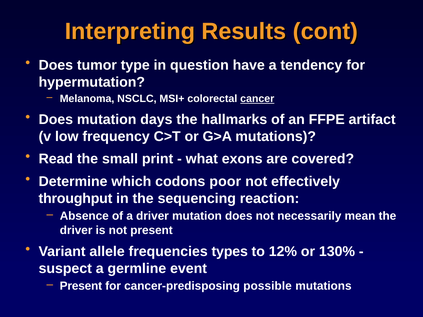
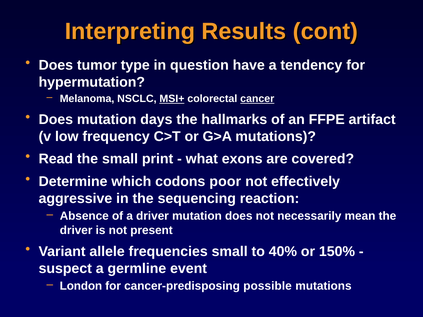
MSI+ underline: none -> present (172, 99)
throughput: throughput -> aggressive (75, 199)
frequencies types: types -> small (230, 252)
12%: 12% -> 40% (283, 252)
130%: 130% -> 150% (337, 252)
Present: Present -> London (81, 286)
